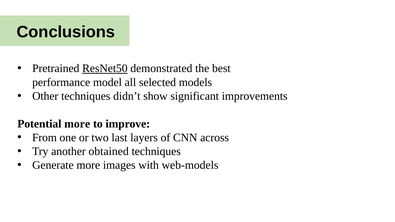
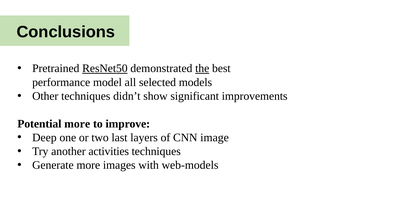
the underline: none -> present (202, 68)
From: From -> Deep (44, 138)
across: across -> image (215, 138)
obtained: obtained -> activities (109, 151)
